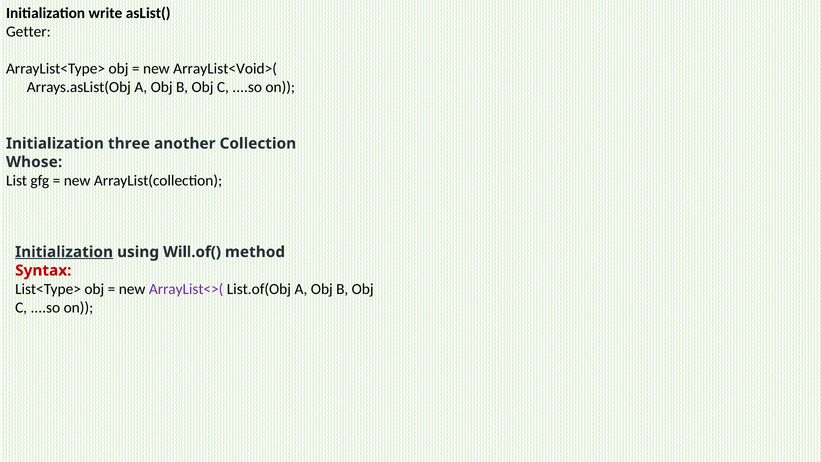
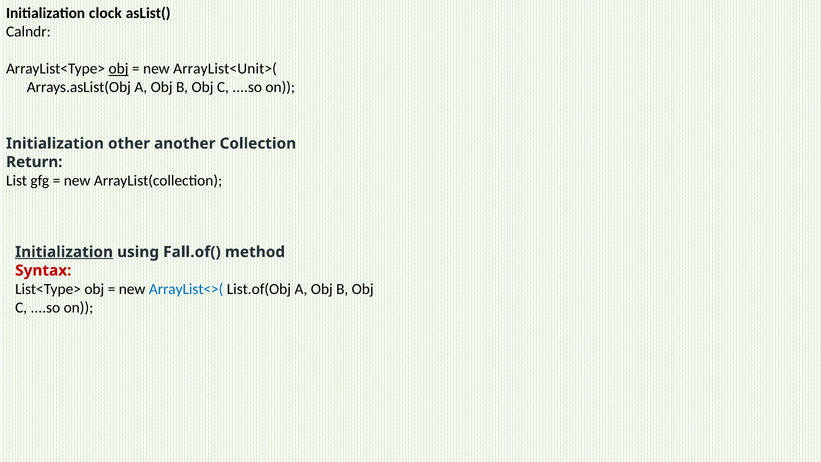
write: write -> clock (105, 13)
Getter: Getter -> Calndr (28, 32)
obj underline: none -> present (118, 69)
ArrayList<Void>(: ArrayList<Void>( -> ArrayList<Unit>( (225, 69)
three: three -> other (129, 143)
Whose: Whose -> Return (34, 162)
Will.of(: Will.of( -> Fall.of( (192, 252)
ArrayList<>( colour: purple -> blue (186, 289)
